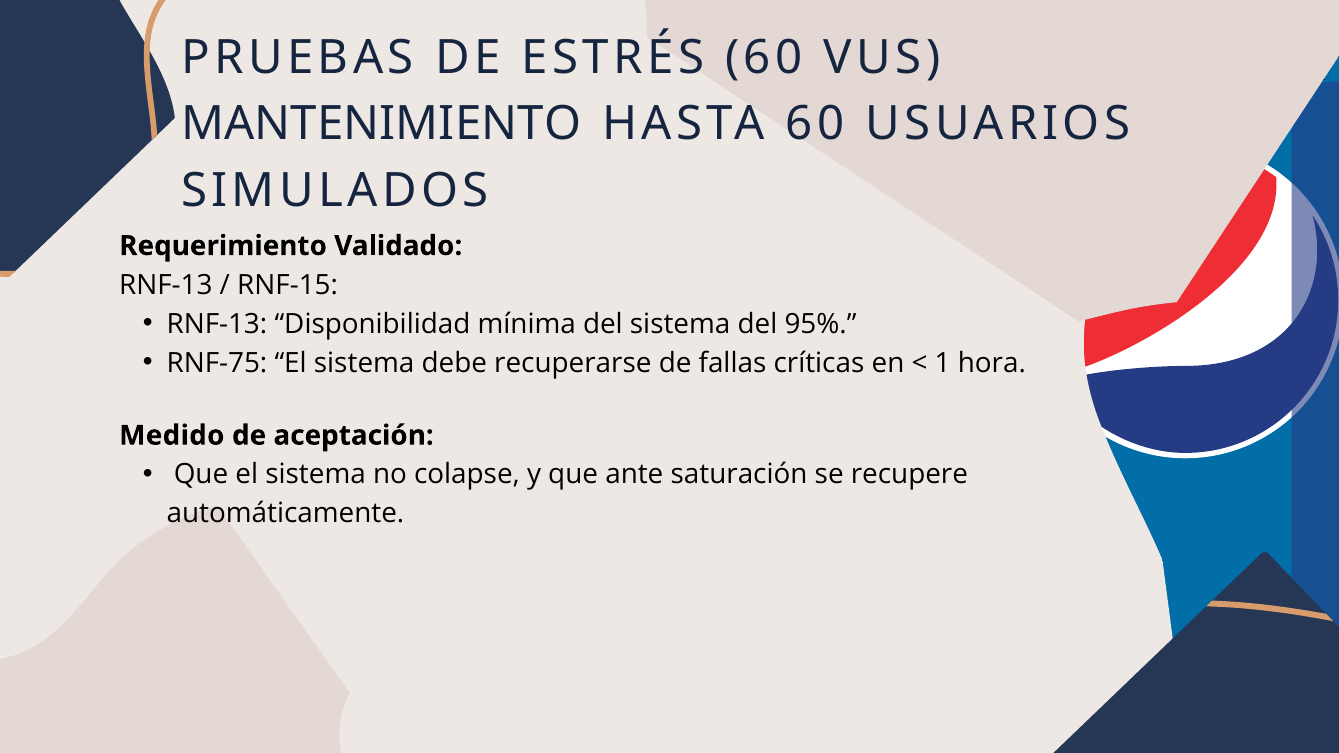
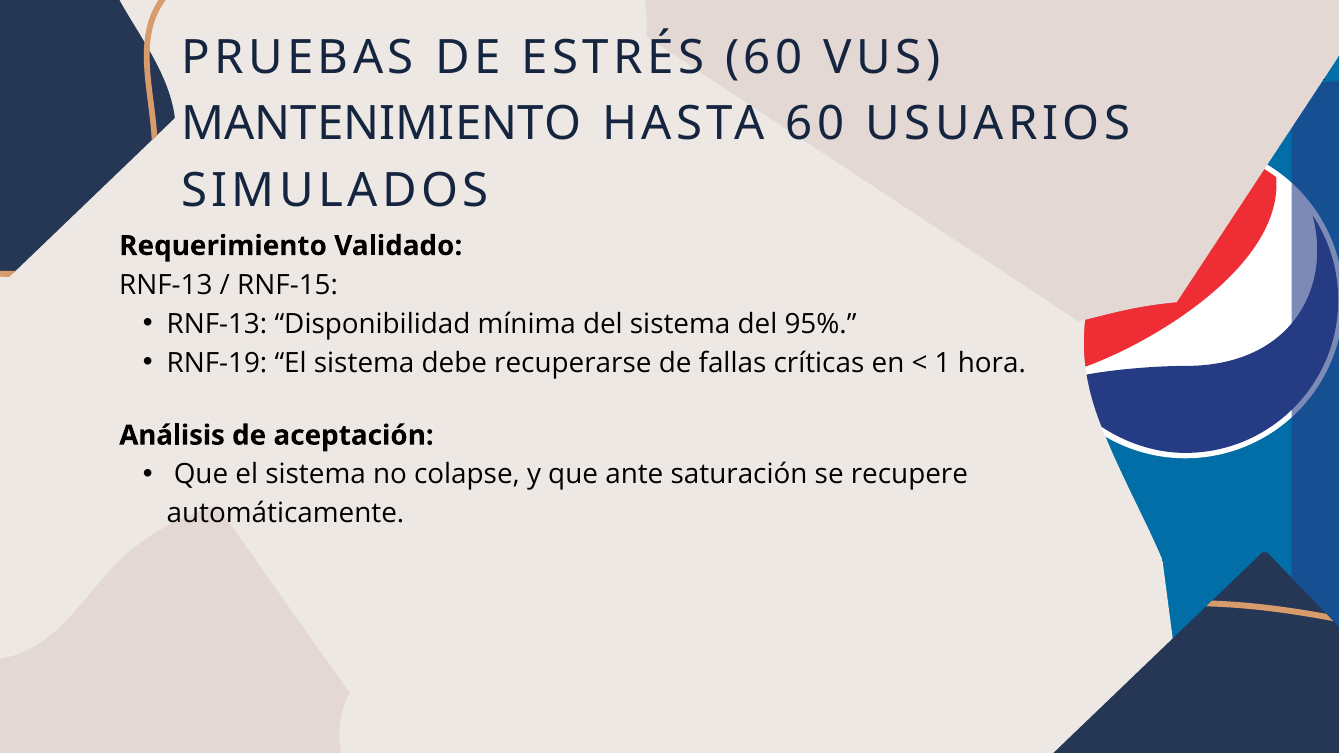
RNF-75: RNF-75 -> RNF-19 (217, 363)
Medido: Medido -> Análisis (172, 436)
